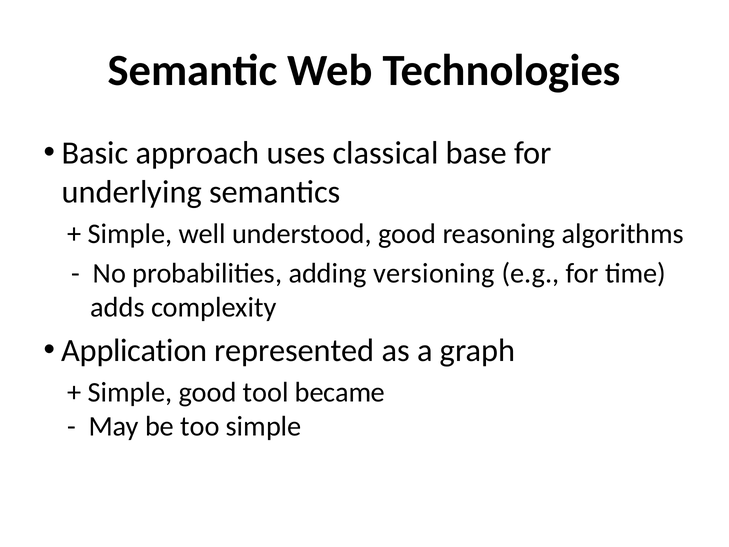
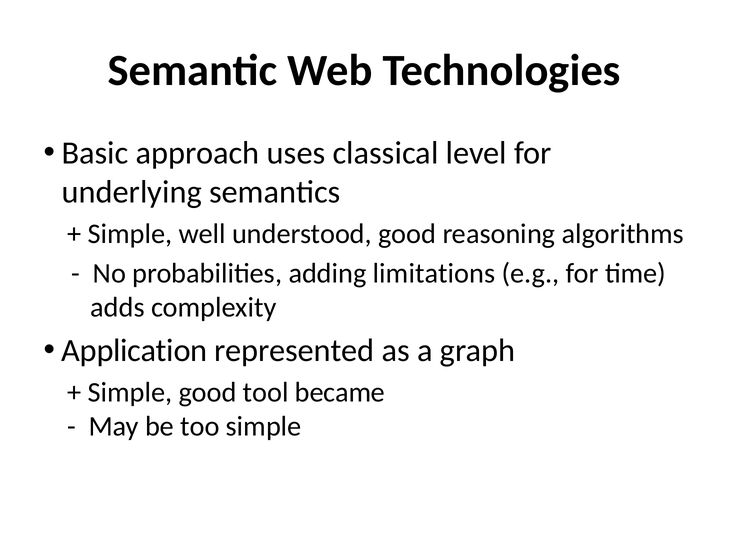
base: base -> level (476, 153)
versioning: versioning -> limitations (434, 273)
